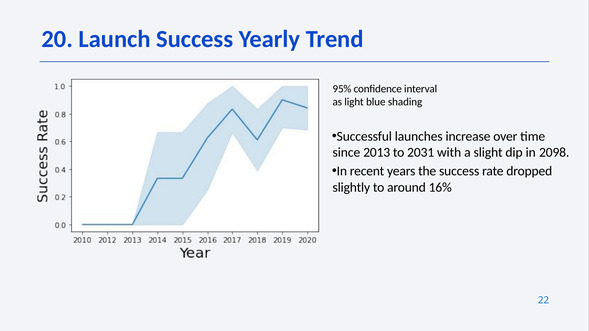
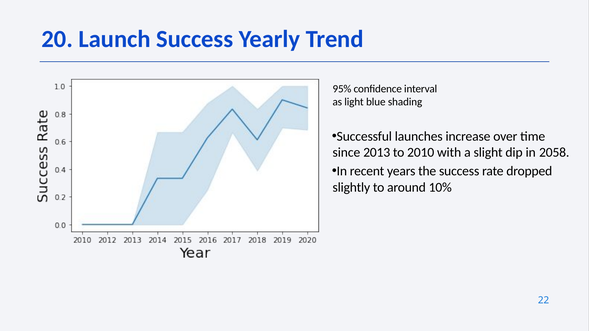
2031: 2031 -> 2010 (421, 153)
2098: 2098 -> 2058 (554, 153)
16%: 16% -> 10% (440, 187)
